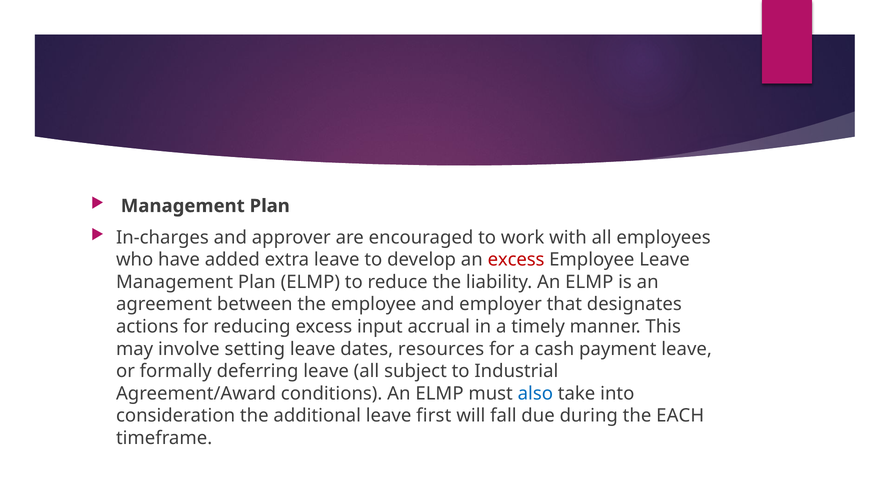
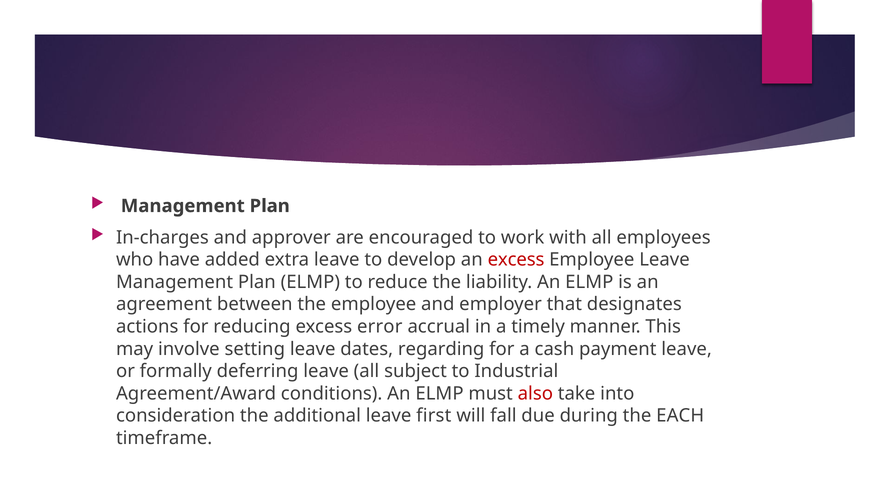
input: input -> error (380, 326)
resources: resources -> regarding (441, 349)
also colour: blue -> red (535, 393)
